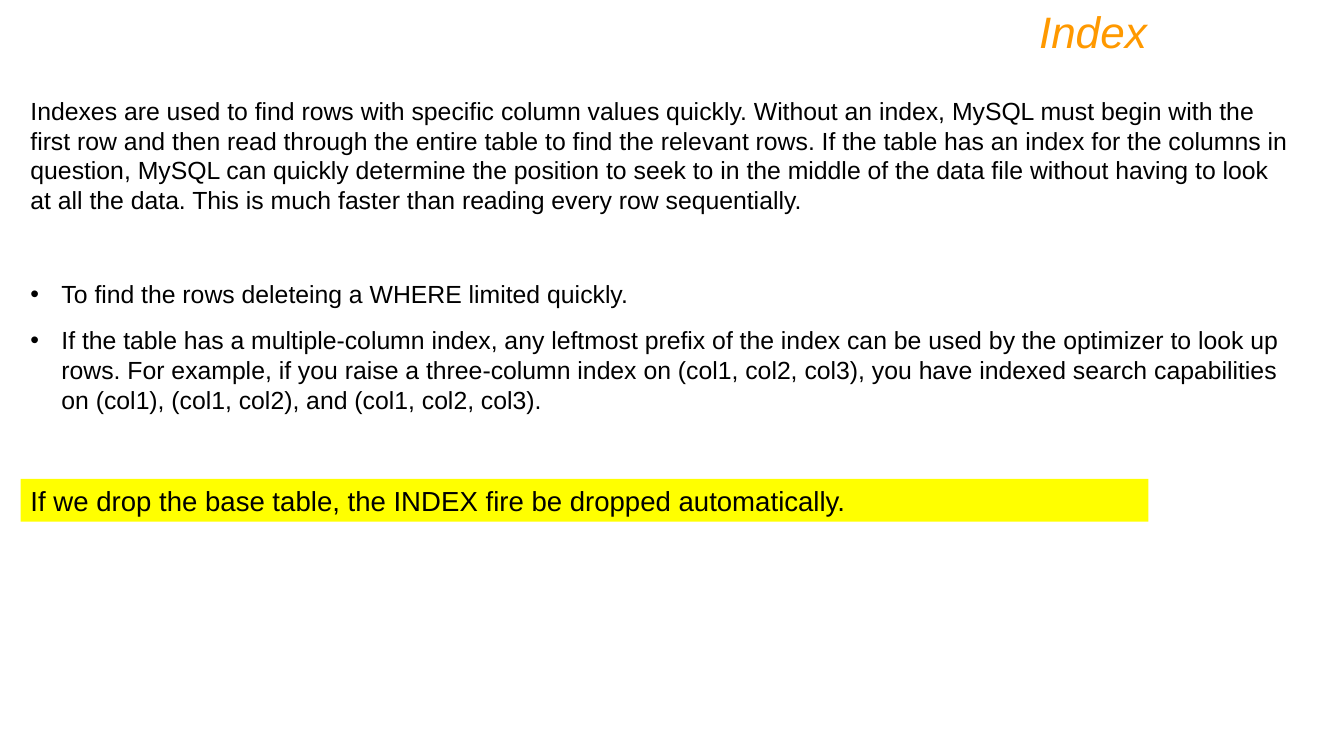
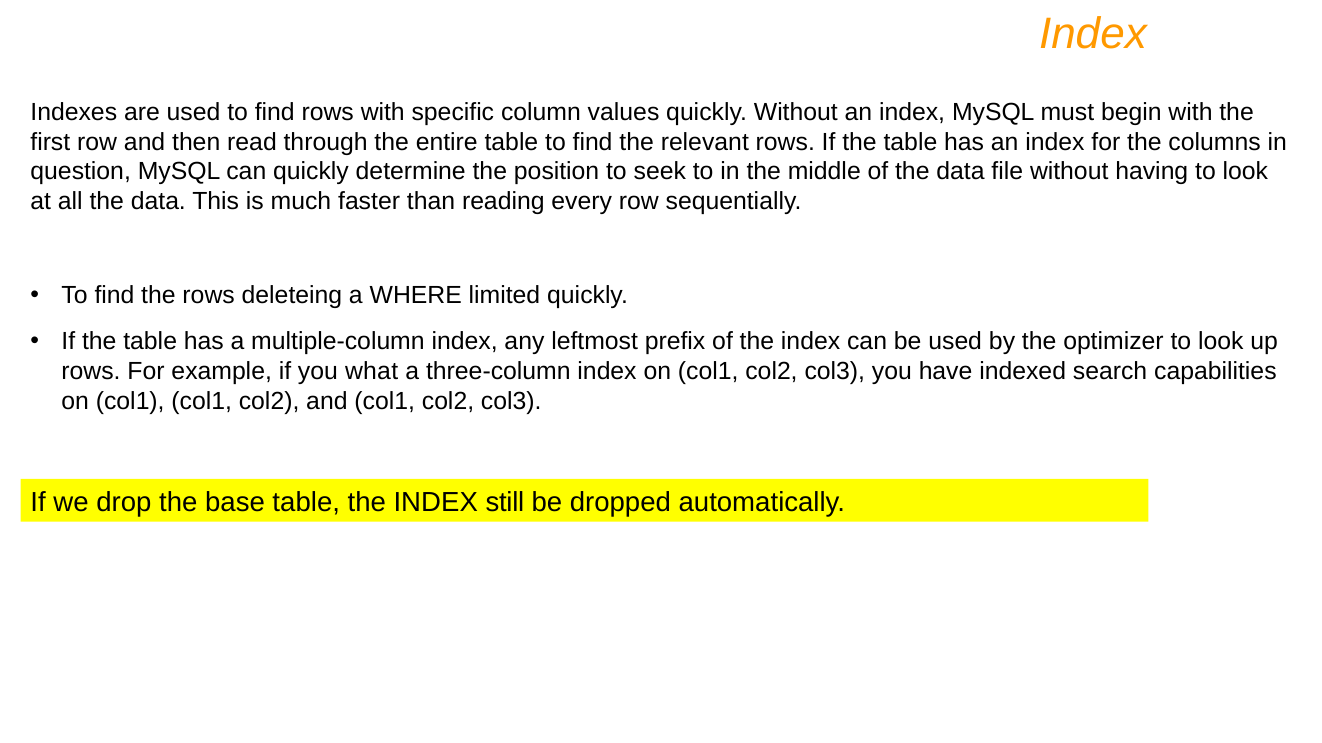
raise: raise -> what (372, 372)
fire: fire -> still (505, 503)
